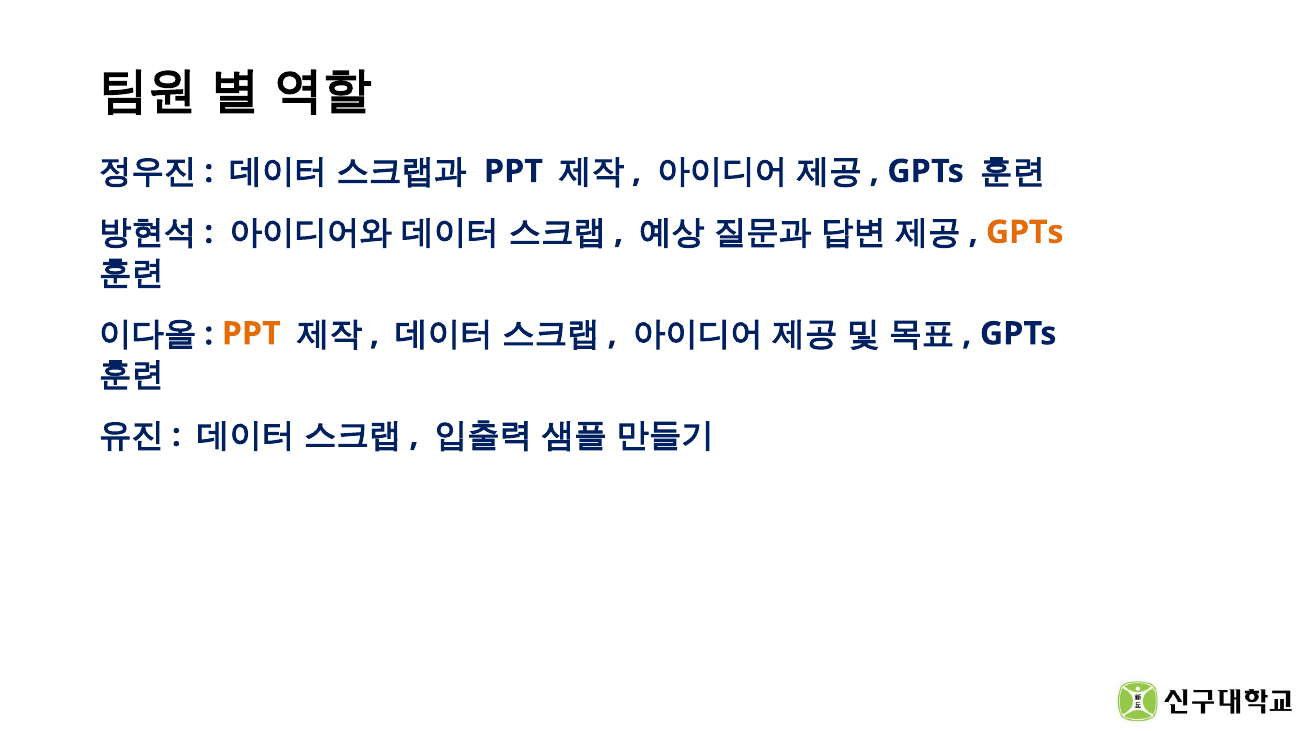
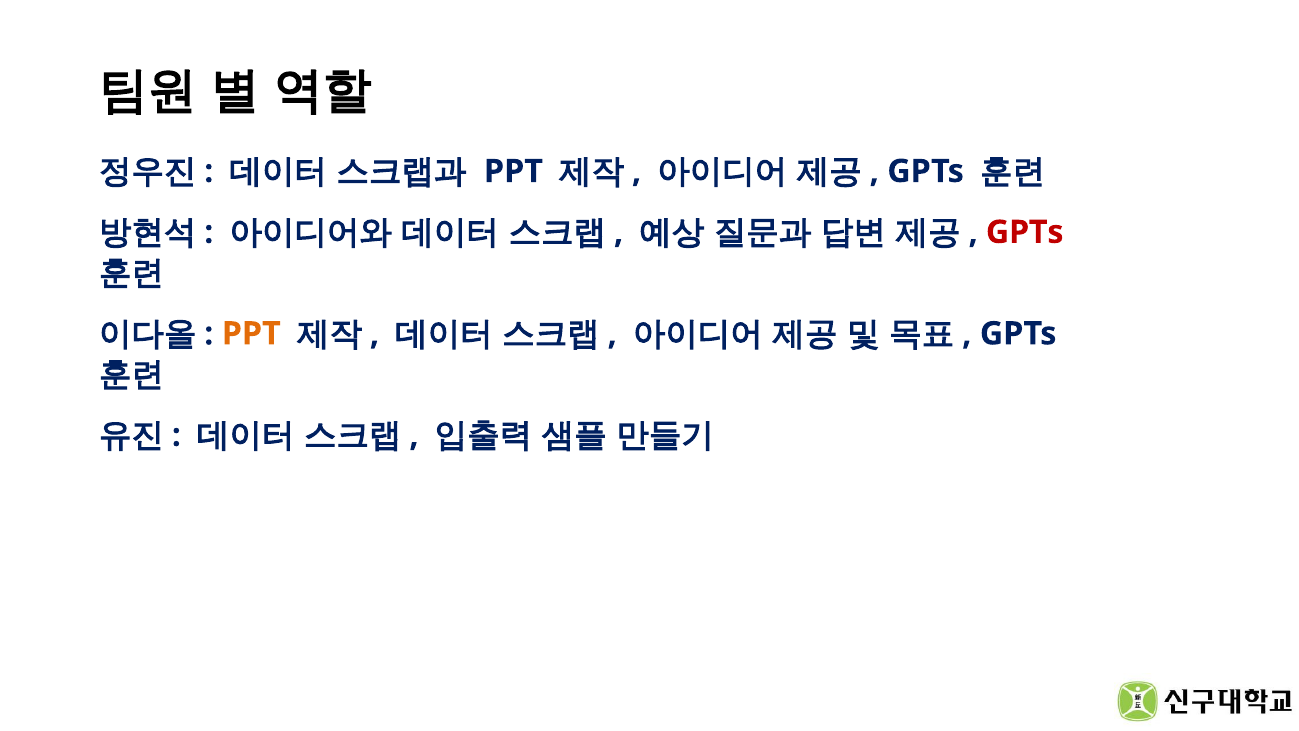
GPTs colour: orange -> red (1025, 232)
